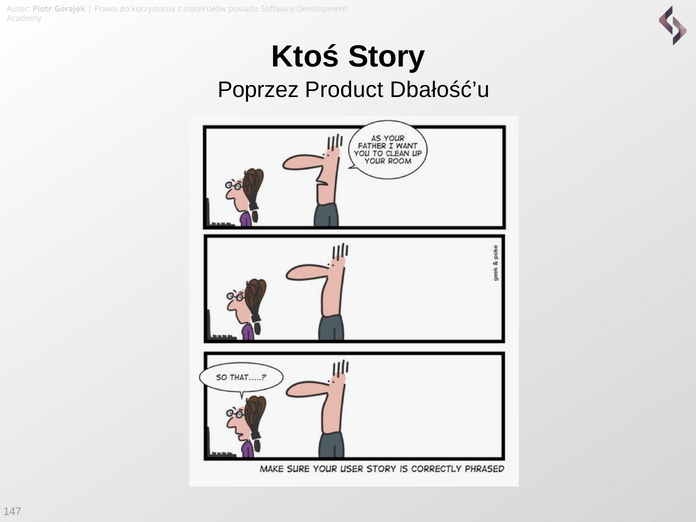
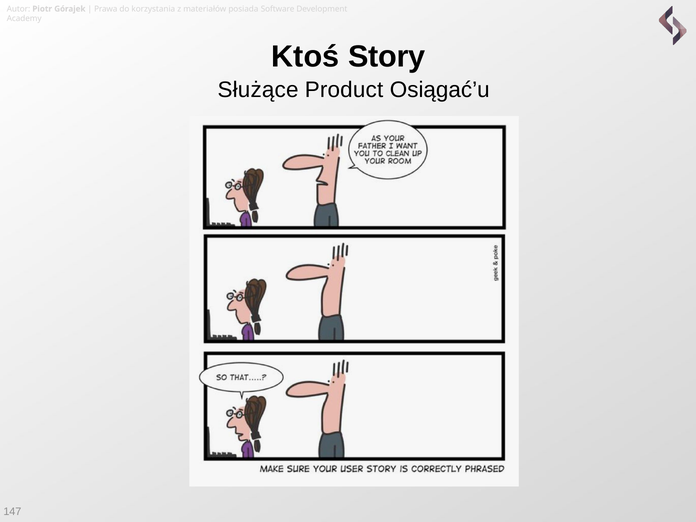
Poprzez: Poprzez -> Służące (258, 90)
Dbałość’u: Dbałość’u -> Osiągać’u (440, 90)
